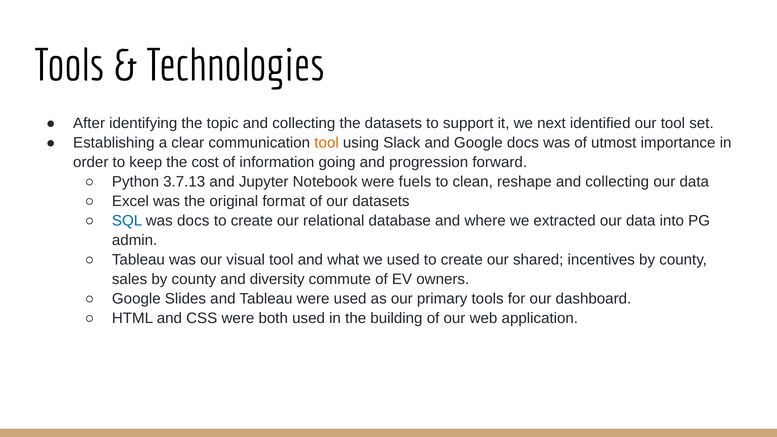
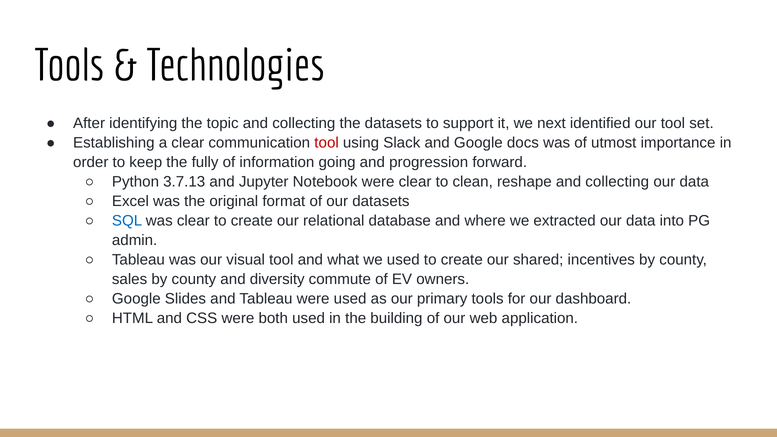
tool colour: orange -> red (327, 143)
cost: cost -> fully (205, 162)
were fuels: fuels -> clear (415, 182)
was docs: docs -> clear (193, 221)
